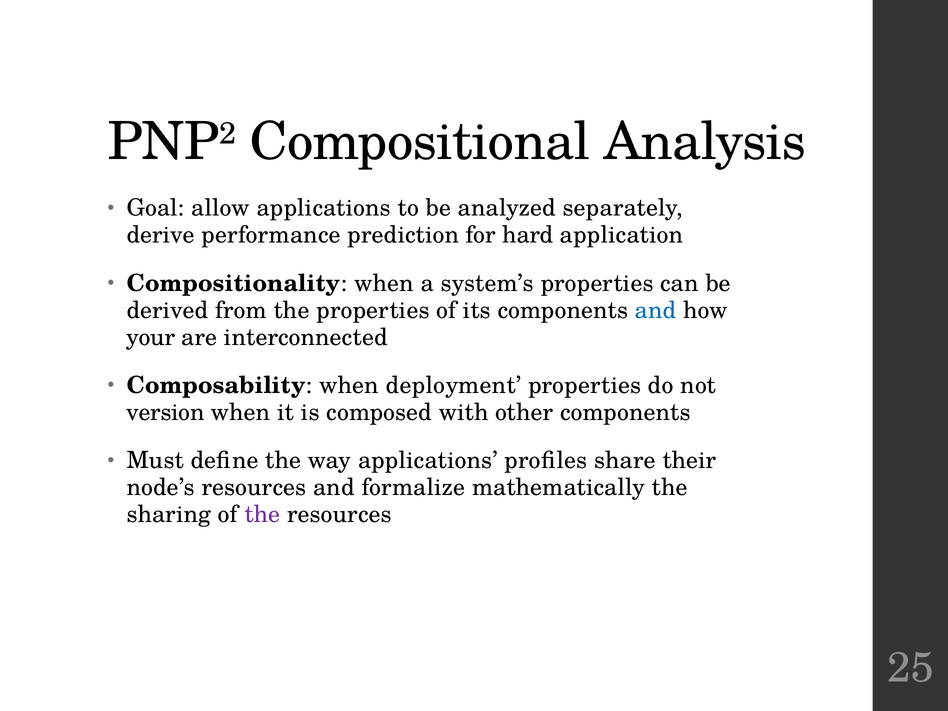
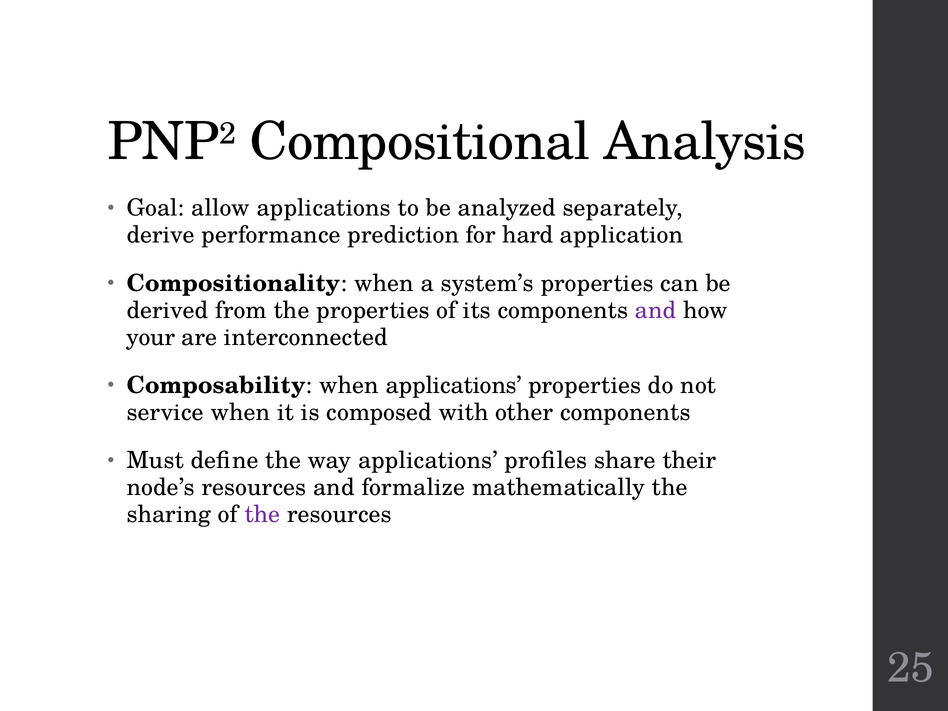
and colour: blue -> purple (656, 310)
when deployment: deployment -> applications (454, 385)
version: version -> service (165, 412)
